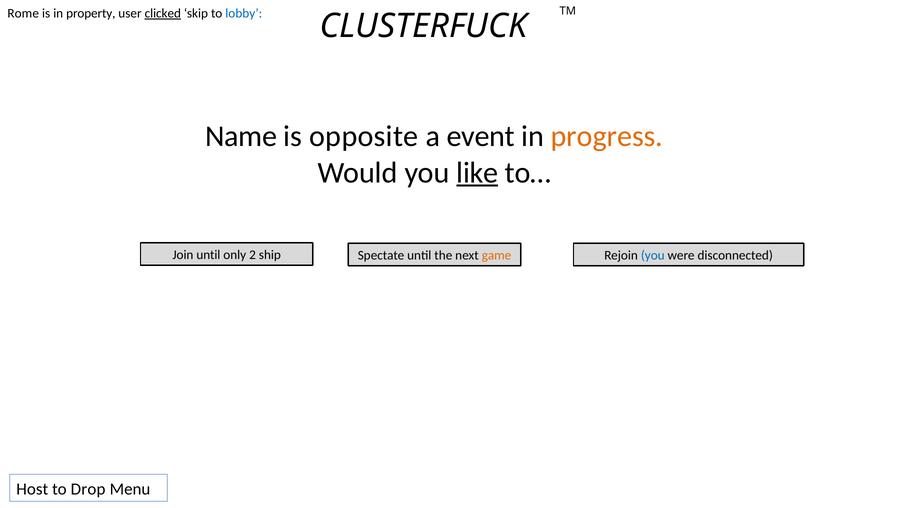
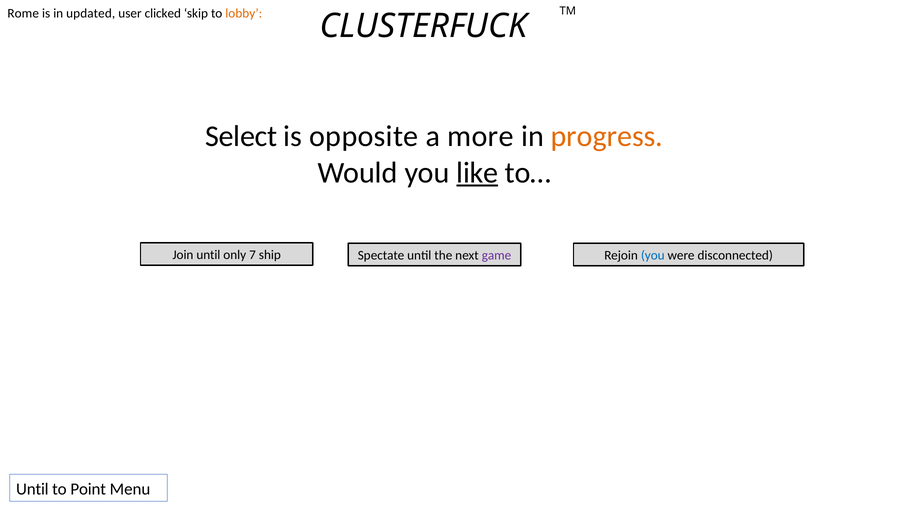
property: property -> updated (91, 13)
clicked underline: present -> none (163, 13)
lobby colour: blue -> orange (244, 13)
Name: Name -> Select (241, 137)
event: event -> more (481, 137)
2: 2 -> 7 (252, 255)
game colour: orange -> purple (496, 256)
Host: Host -> Until (32, 489)
Drop: Drop -> Point (88, 489)
